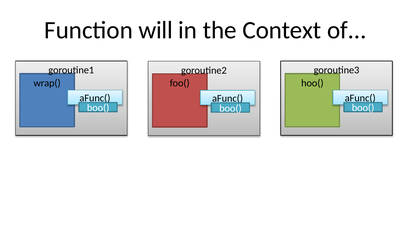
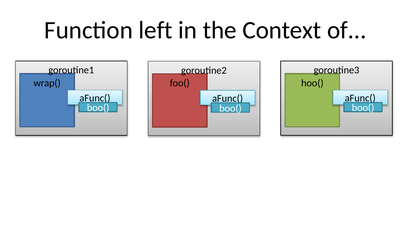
will: will -> left (156, 30)
